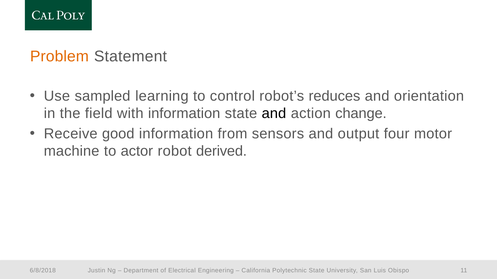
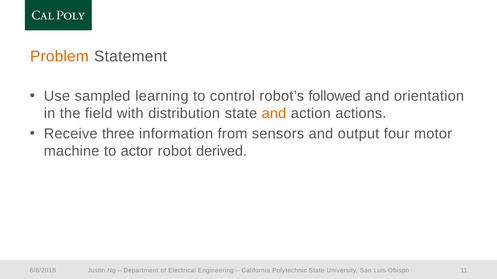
reduces: reduces -> followed (335, 96)
with information: information -> distribution (184, 114)
and colour: black -> orange (274, 114)
change: change -> actions (361, 114)
good: good -> three (118, 134)
